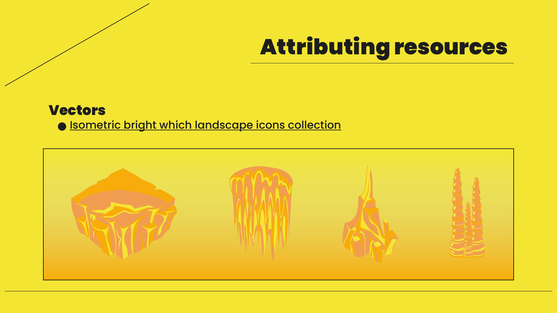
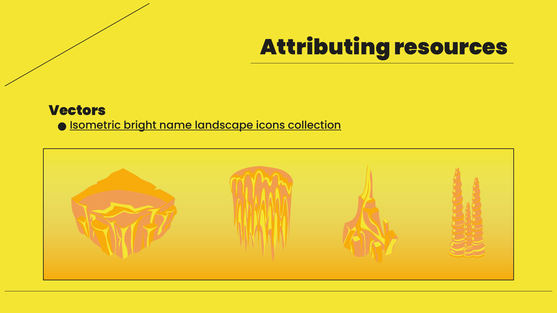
which: which -> name (176, 125)
